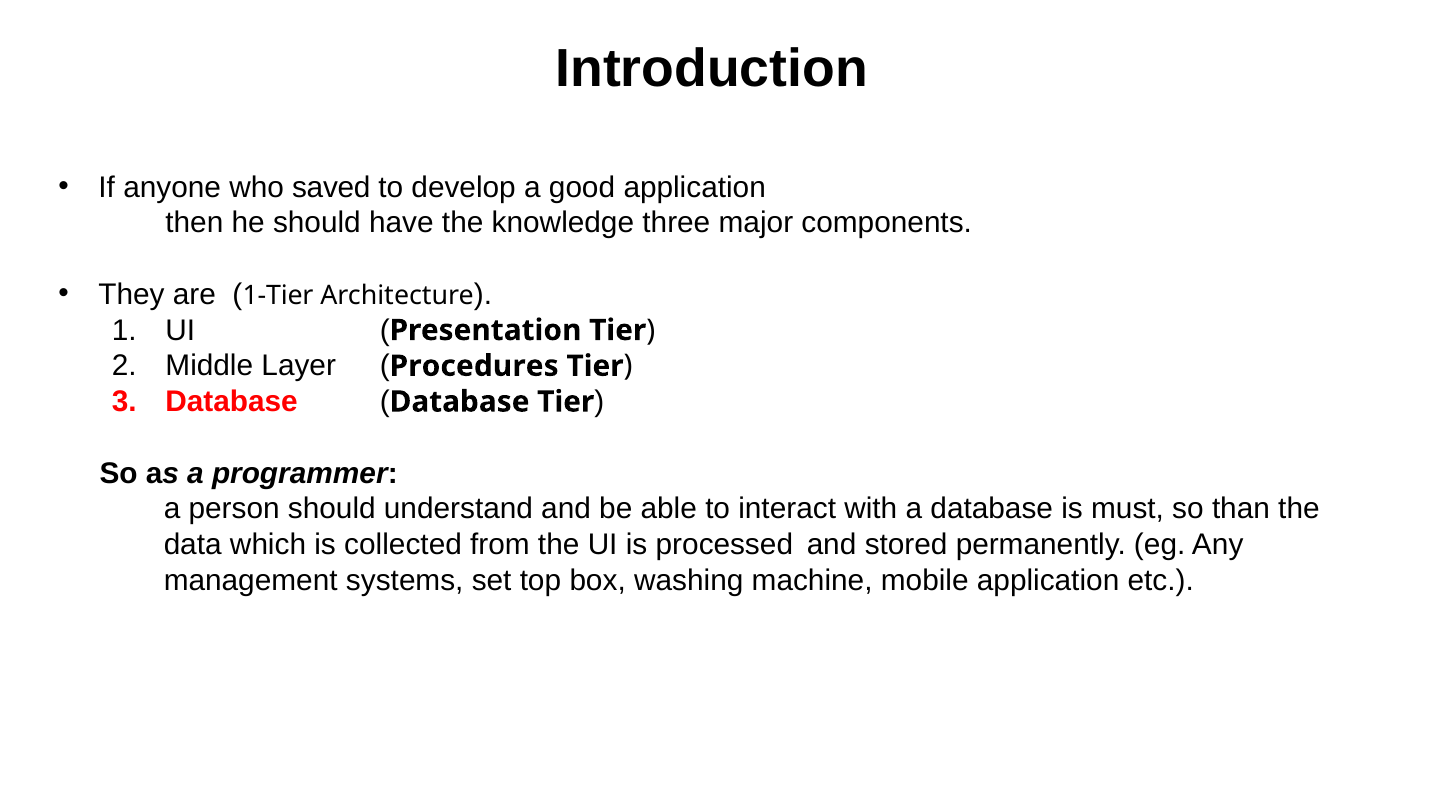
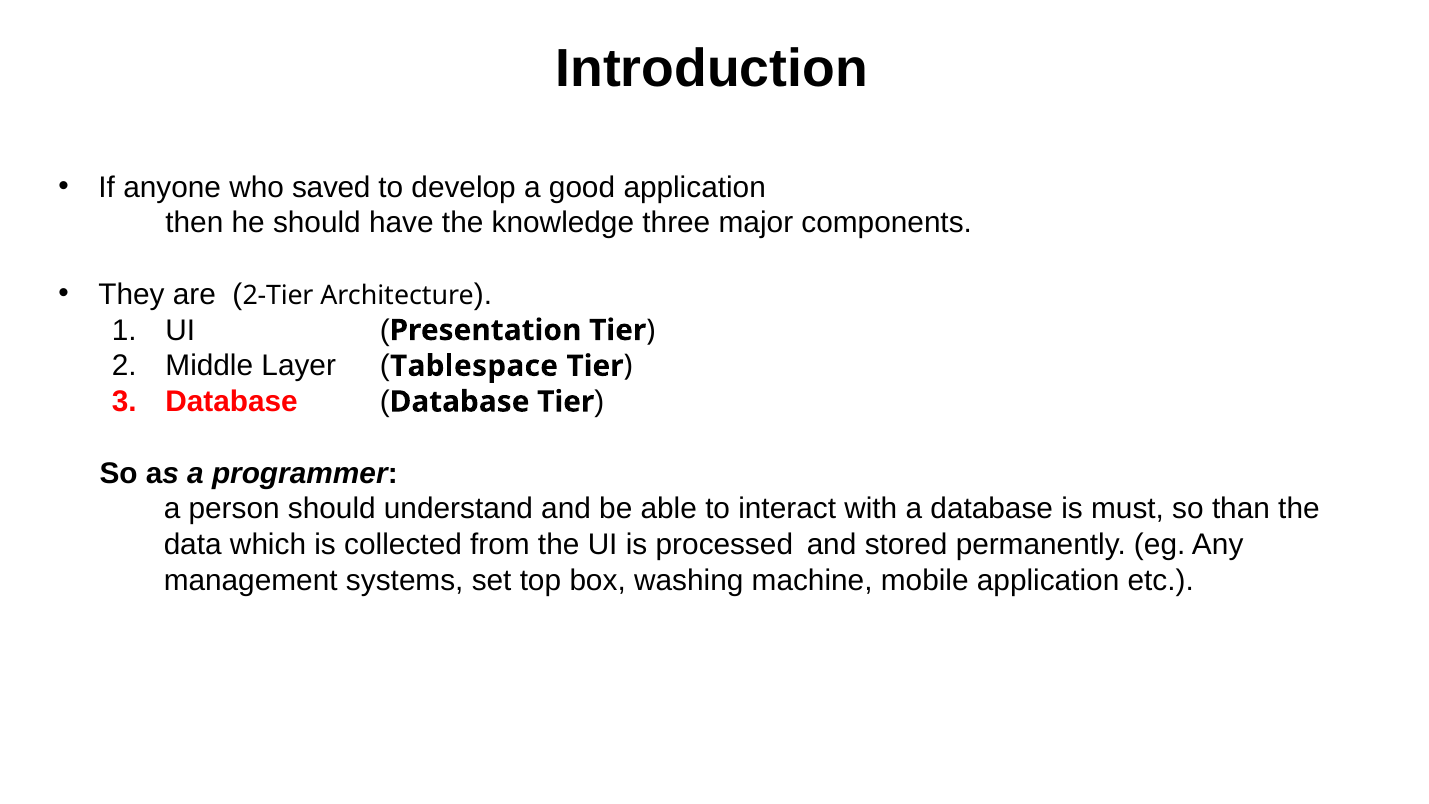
1-Tier: 1-Tier -> 2-Tier (278, 295)
Procedures: Procedures -> Tablespace (474, 366)
